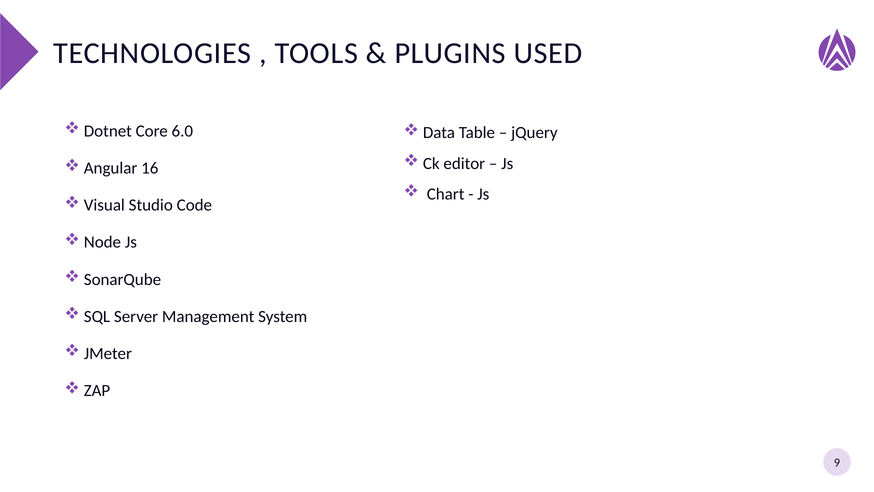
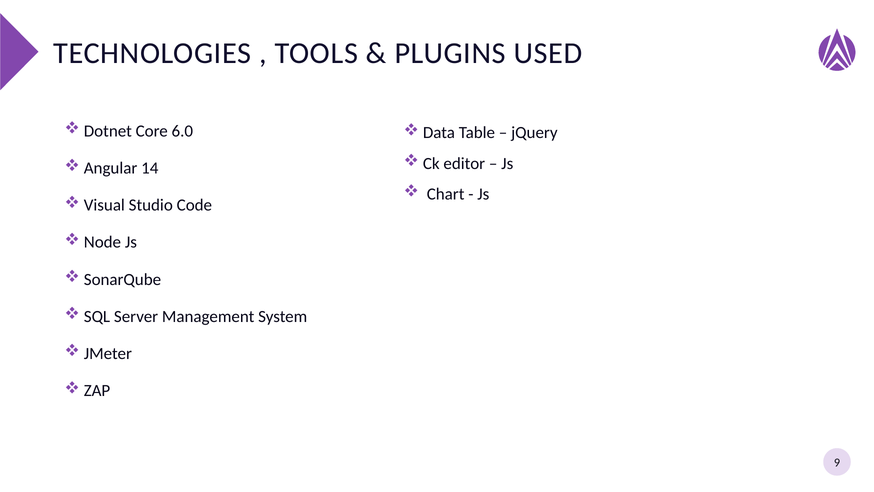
16: 16 -> 14 (150, 168)
